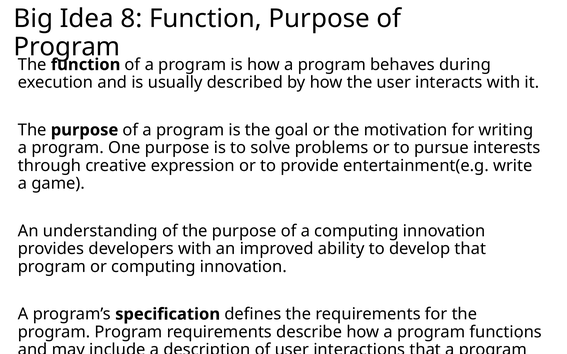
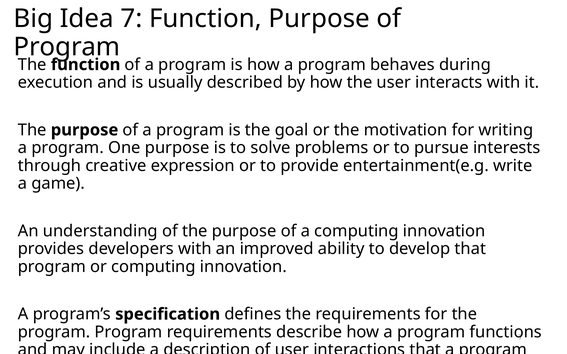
Idea 8: 8 -> 7 (131, 19)
